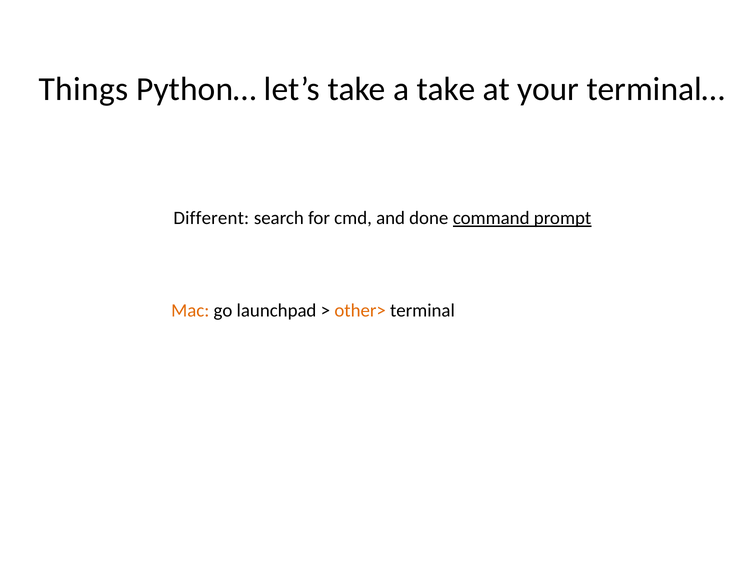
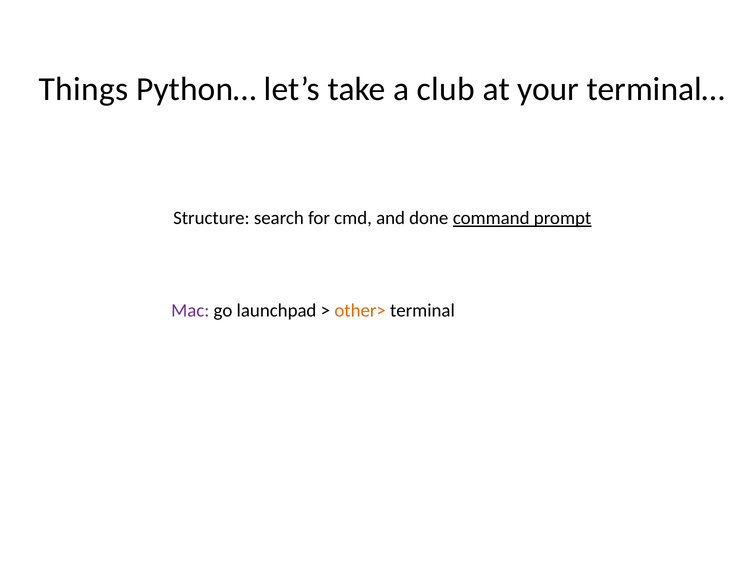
a take: take -> club (446, 89)
Different: Different -> Structure (211, 218)
Mac colour: orange -> purple (190, 311)
